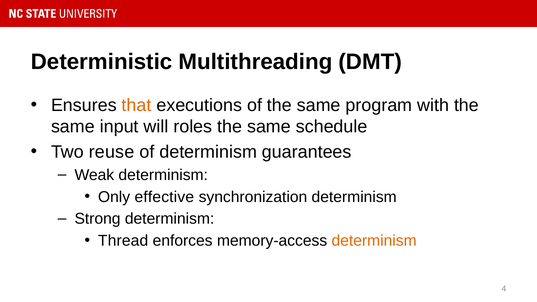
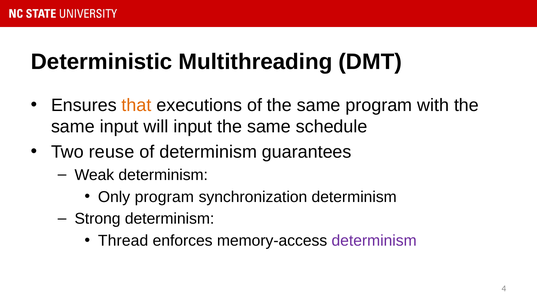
will roles: roles -> input (193, 127)
Only effective: effective -> program (164, 197)
determinism colour: orange -> purple (374, 241)
